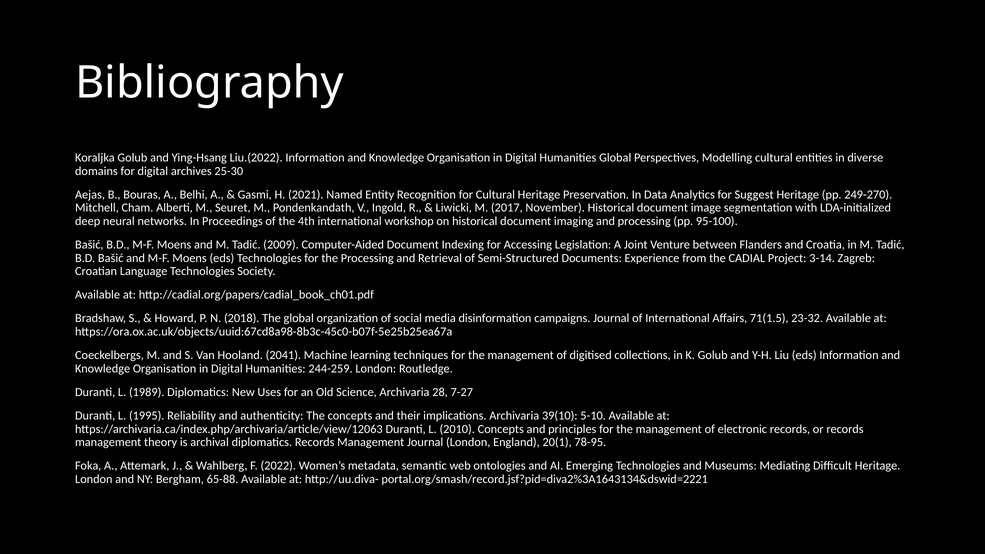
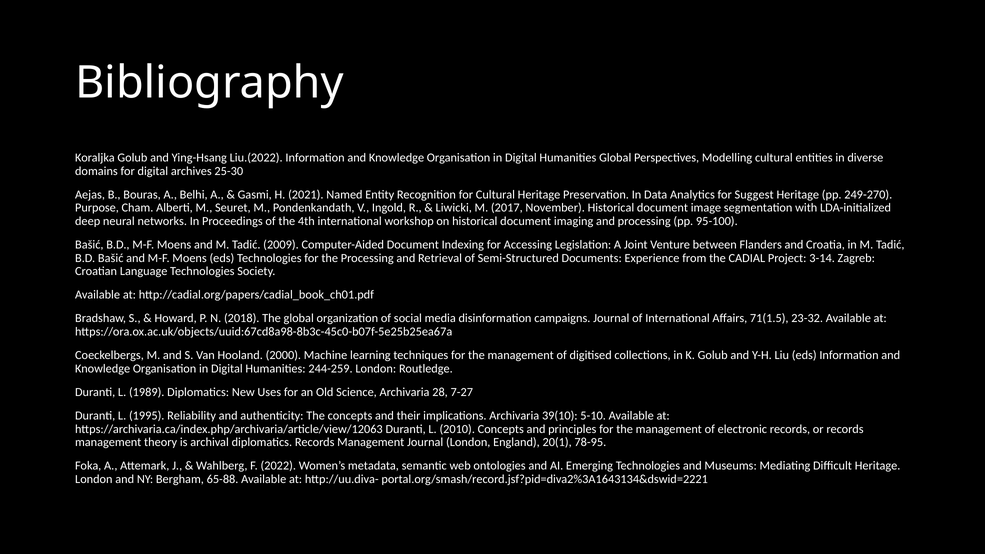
Mitchell: Mitchell -> Purpose (97, 208)
2041: 2041 -> 2000 (283, 355)
